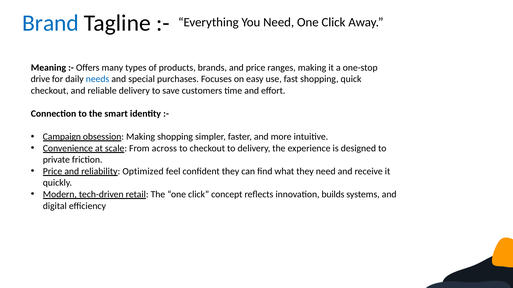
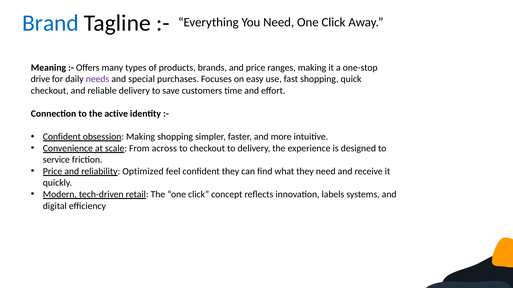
needs colour: blue -> purple (98, 79)
smart: smart -> active (116, 114)
Campaign: Campaign -> Confident (62, 137)
private: private -> service (56, 160)
builds: builds -> labels (333, 195)
